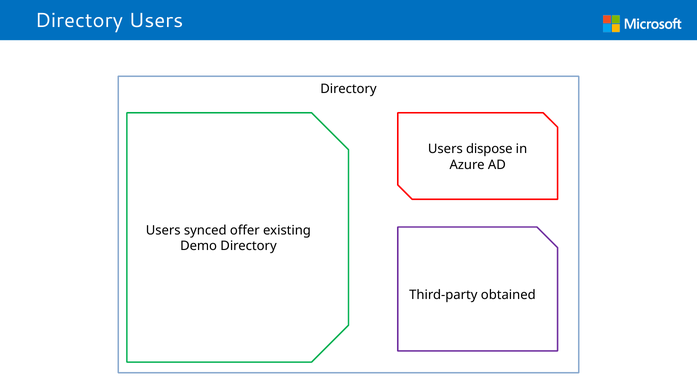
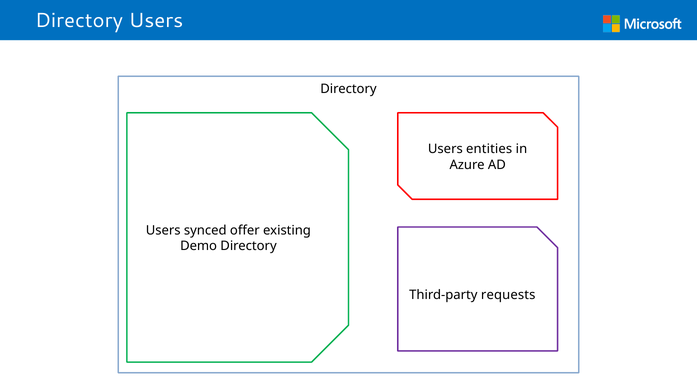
dispose: dispose -> entities (489, 149)
obtained: obtained -> requests (508, 295)
